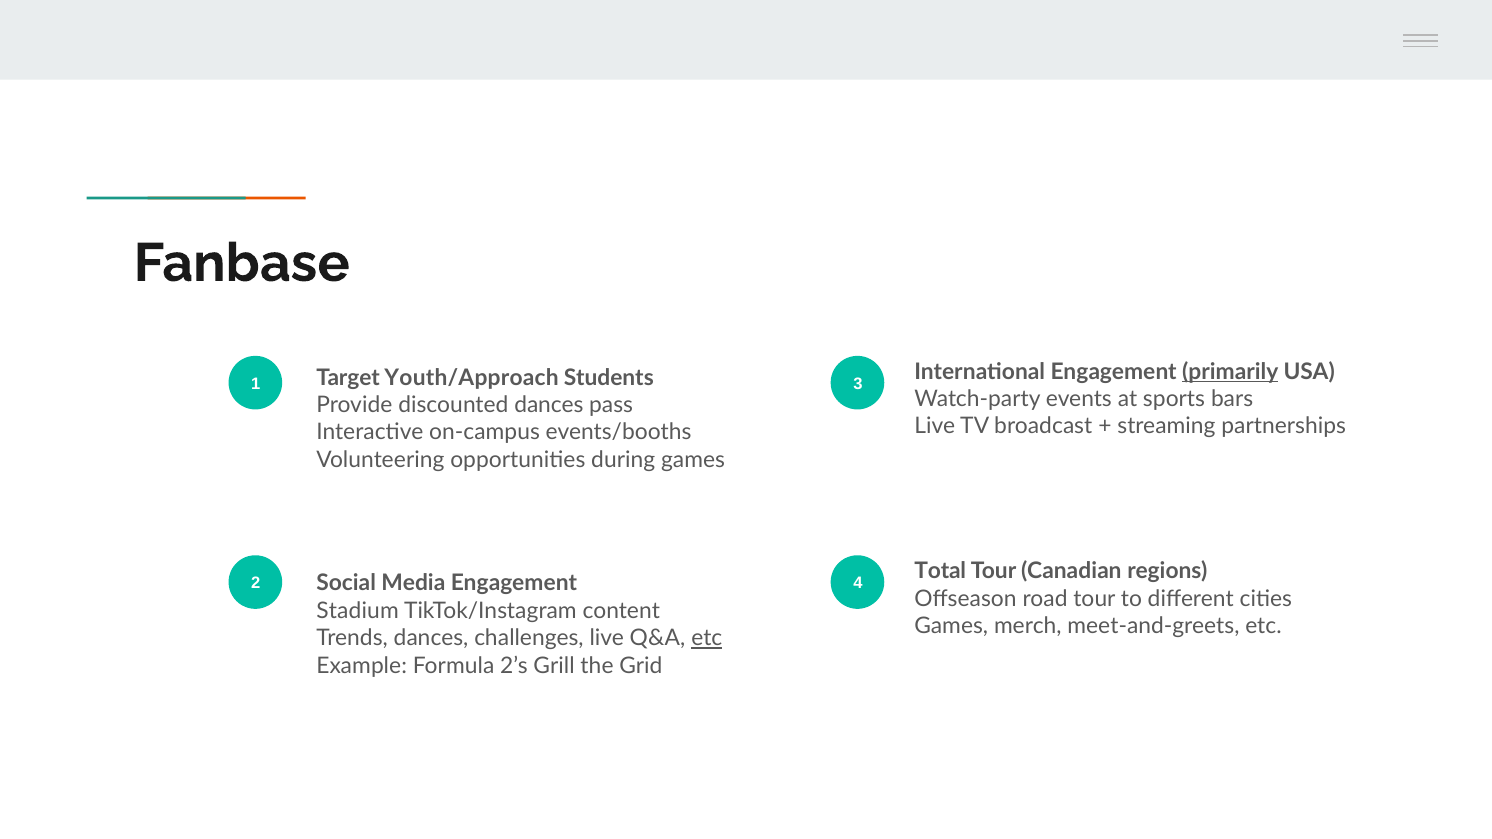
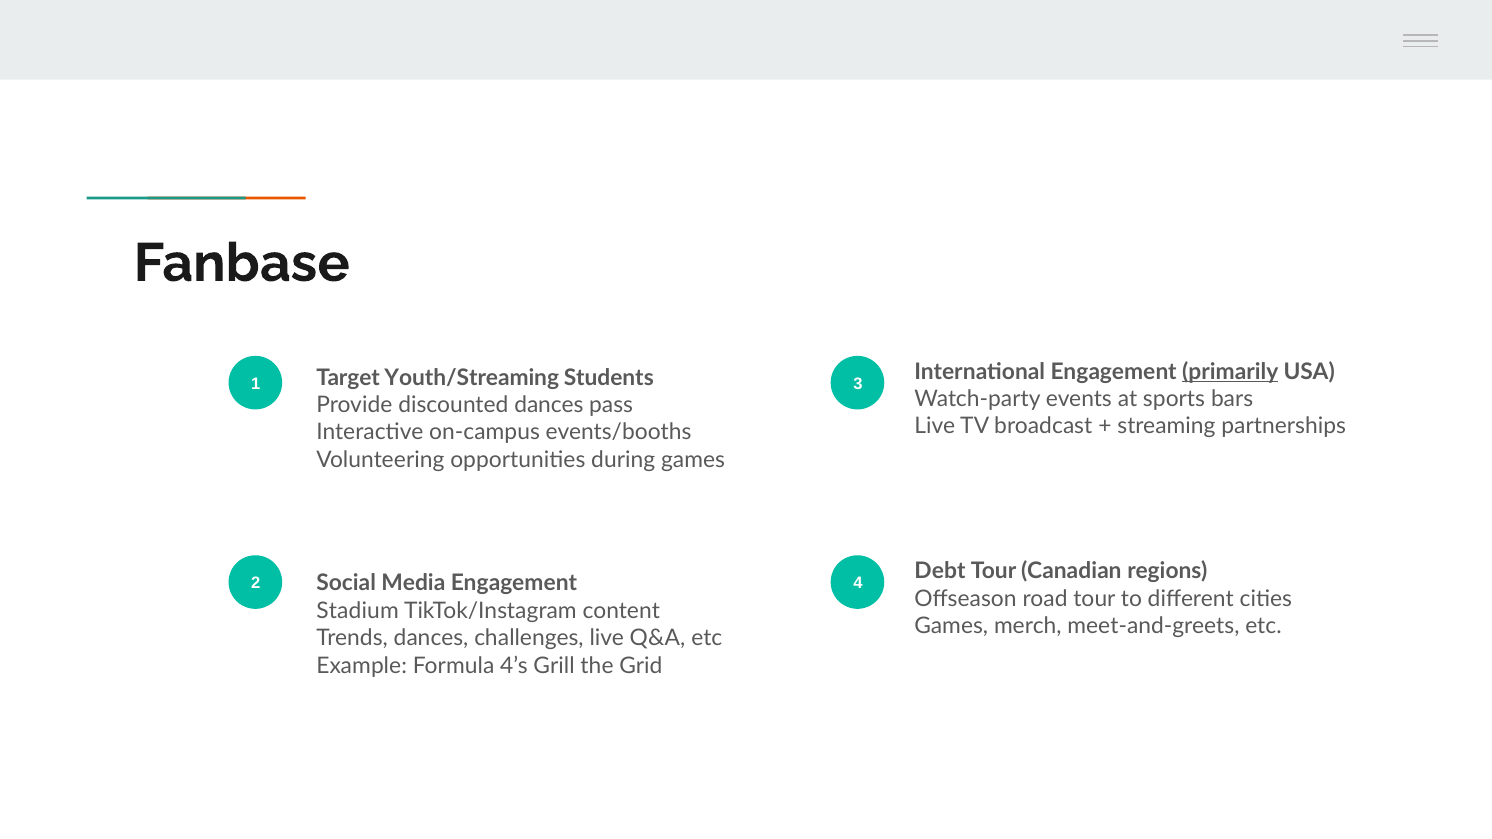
Youth/Approach: Youth/Approach -> Youth/Streaming (472, 378)
Total: Total -> Debt (940, 571)
etc underline: present -> none (707, 638)
2’s: 2’s -> 4’s (514, 666)
